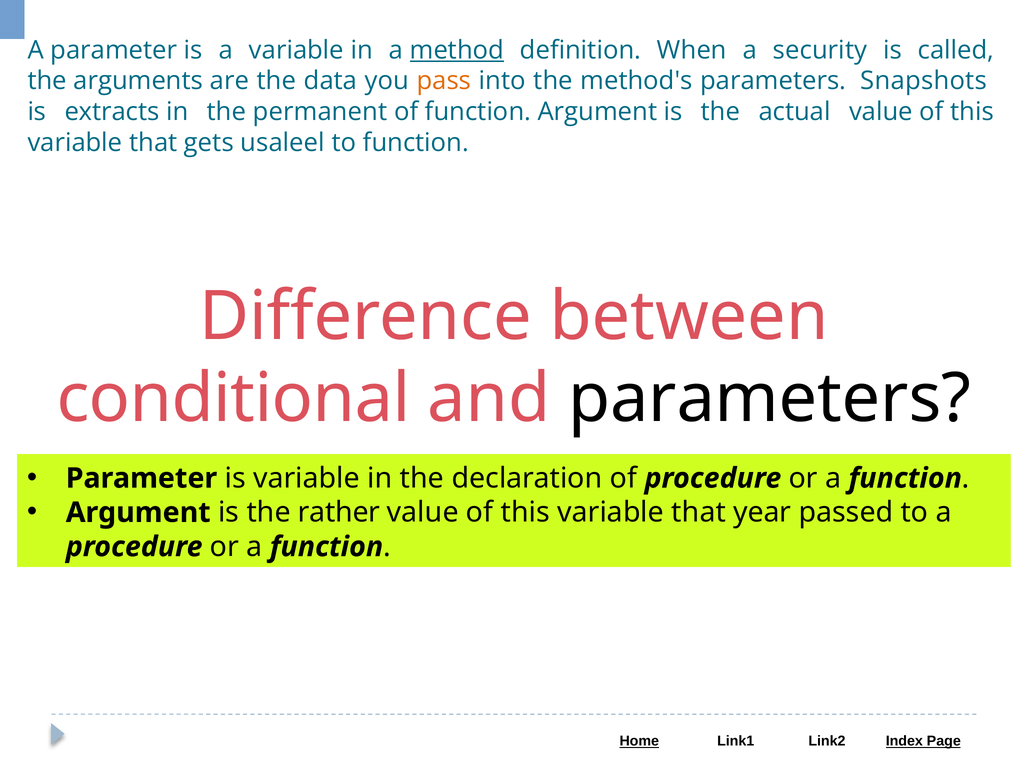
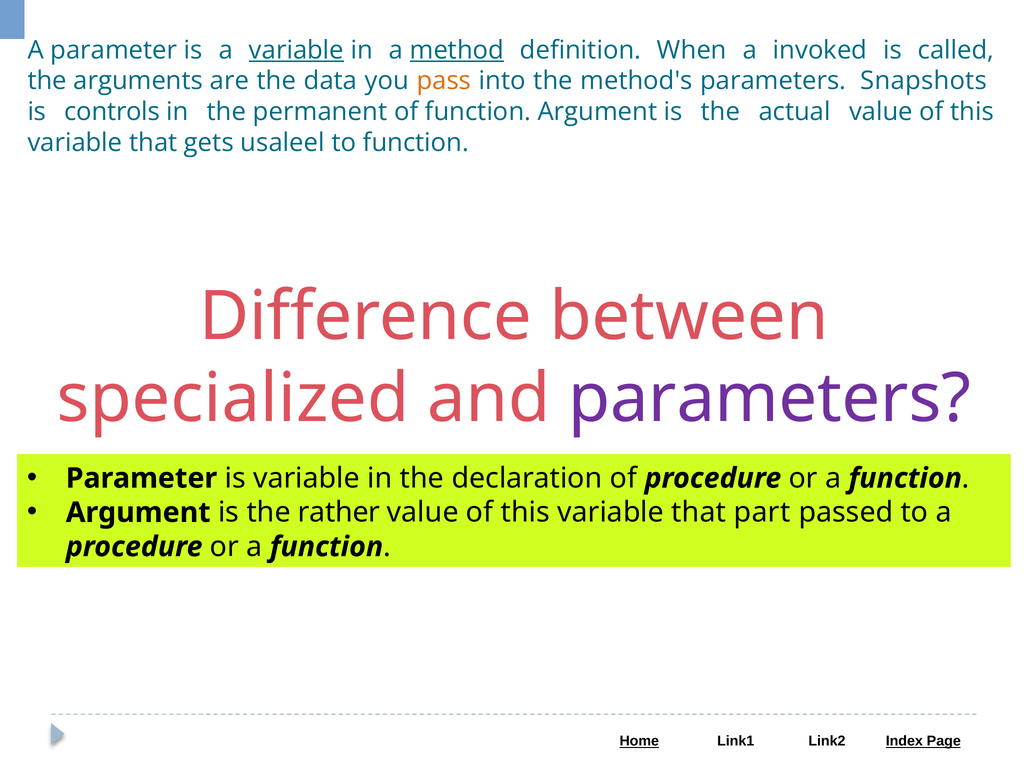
variable underline: none -> present (296, 50)
security: security -> invoked (820, 50)
extracts: extracts -> controls (112, 112)
conditional: conditional -> specialized (233, 399)
parameters colour: black -> purple (770, 399)
year: year -> part (762, 513)
